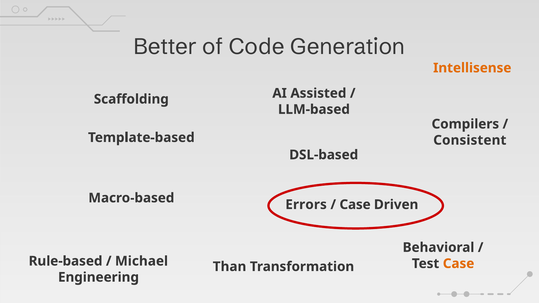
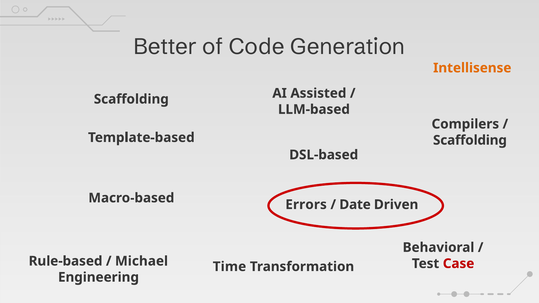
Consistent: Consistent -> Scaffolding (470, 140)
Case: Case -> Date (355, 205)
Case colour: orange -> red (459, 264)
Than: Than -> Time (230, 267)
